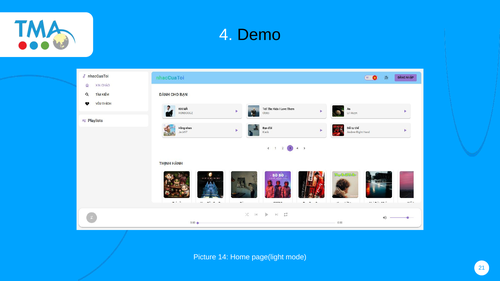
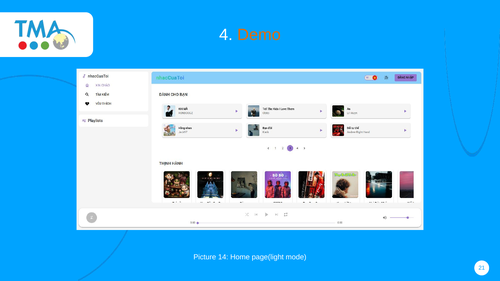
Demo colour: black -> orange (259, 35)
